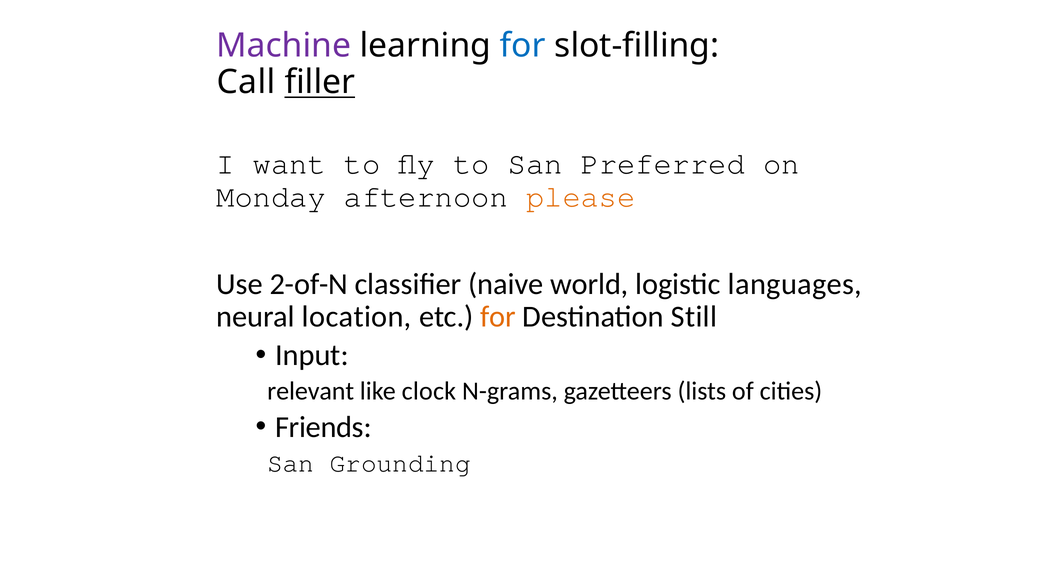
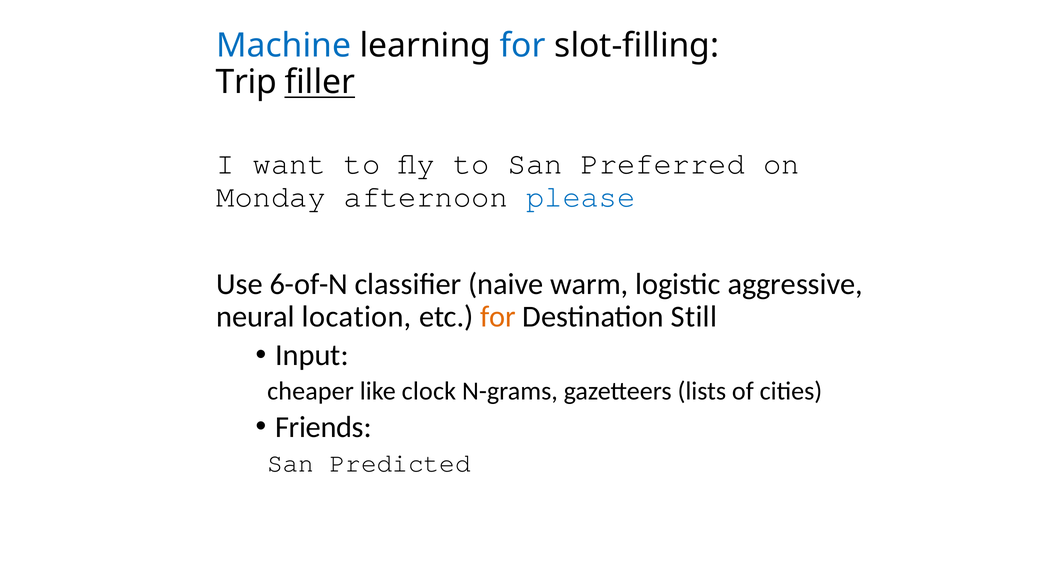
Machine colour: purple -> blue (284, 45)
Call: Call -> Trip (246, 82)
please colour: orange -> blue (581, 196)
2-of-N: 2-of-N -> 6-of-N (309, 284)
world: world -> warm (589, 284)
languages: languages -> aggressive (795, 284)
relevant: relevant -> cheaper (311, 391)
Grounding: Grounding -> Predicted (400, 463)
